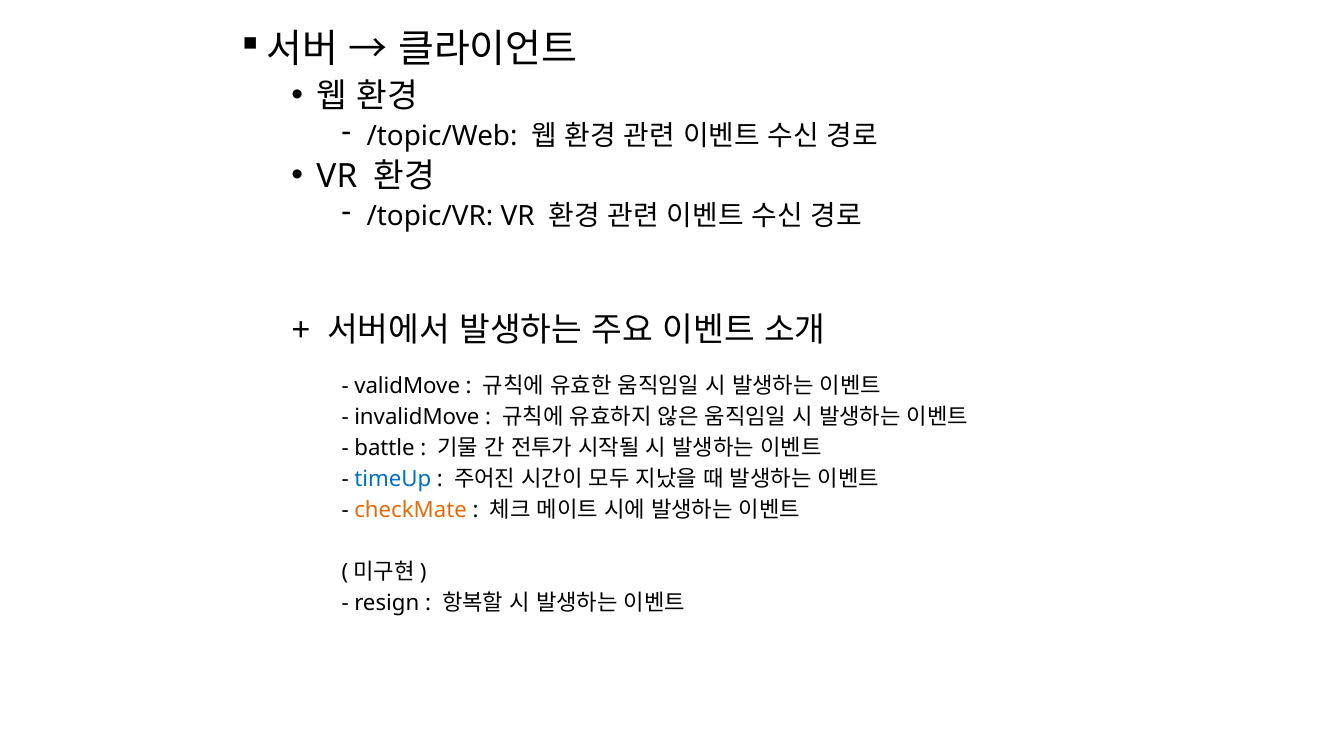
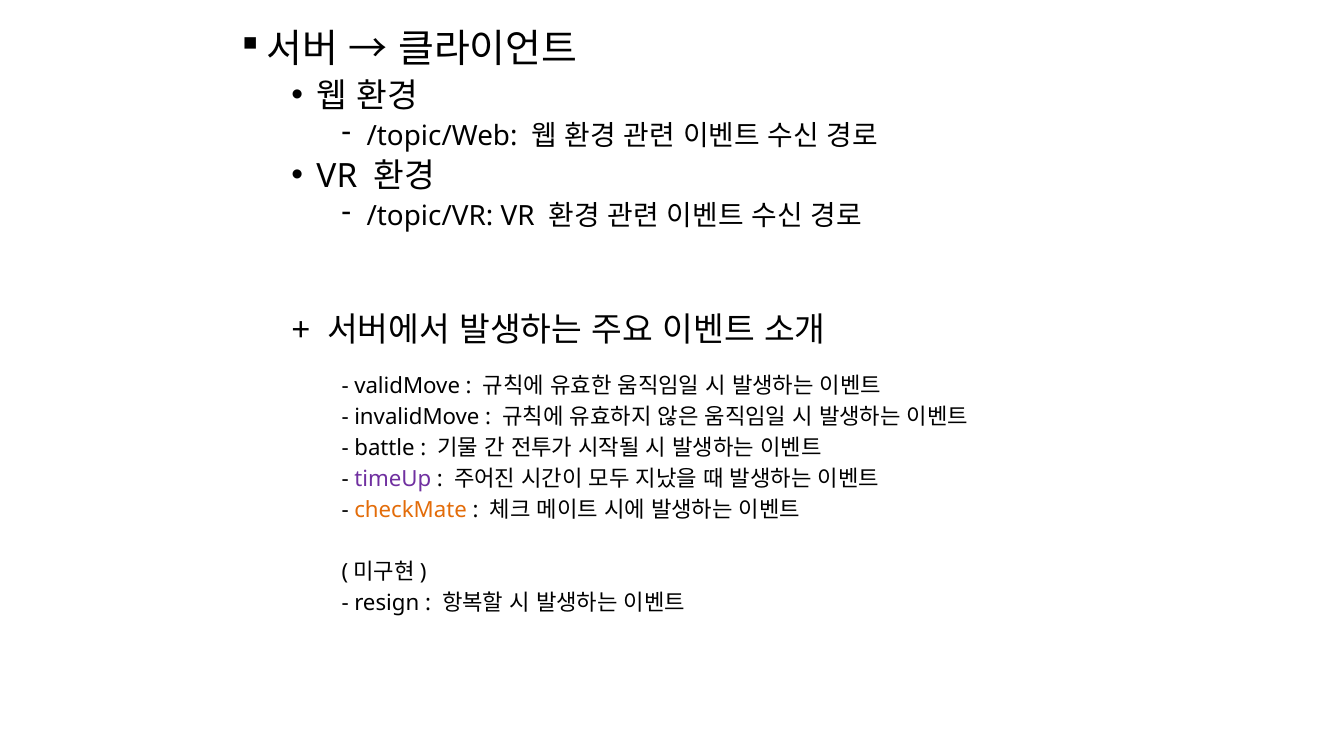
timeUp colour: blue -> purple (393, 479)
